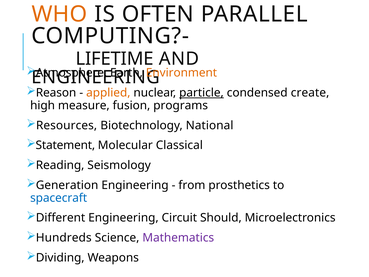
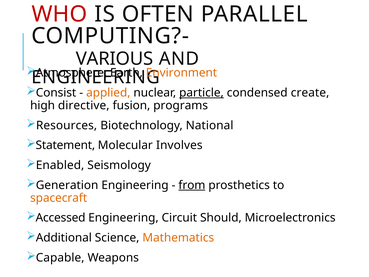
WHO colour: orange -> red (59, 14)
LIFETIME: LIFETIME -> VARIOUS (115, 59)
Reason: Reason -> Consist (56, 93)
measure: measure -> directive (84, 105)
Classical: Classical -> Involves (179, 145)
Reading: Reading -> Enabled (60, 165)
from underline: none -> present (192, 185)
spacecraft colour: blue -> orange (59, 198)
Different: Different -> Accessed (61, 218)
Hundreds: Hundreds -> Additional (64, 237)
Mathematics colour: purple -> orange (178, 237)
Dividing: Dividing -> Capable (60, 257)
